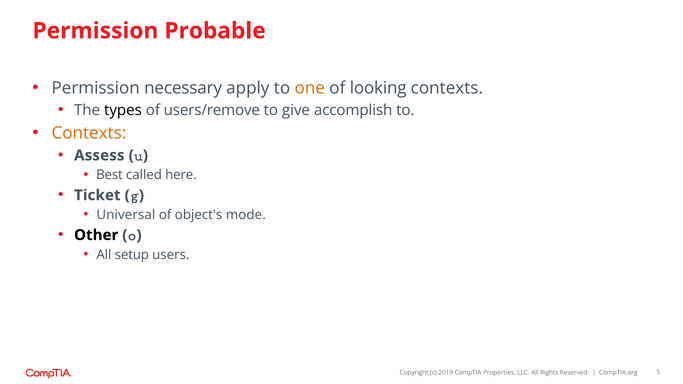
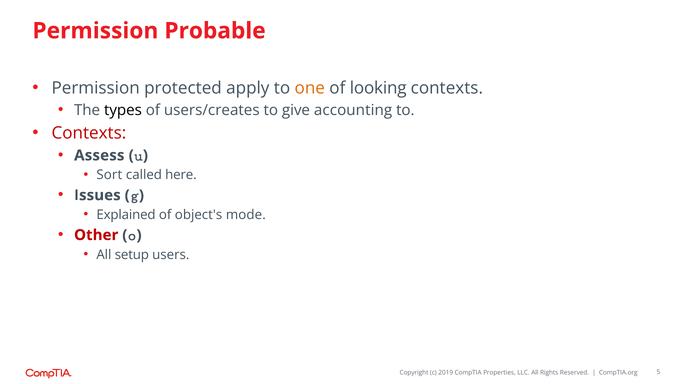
necessary: necessary -> protected (183, 88)
users/remove: users/remove -> users/creates (212, 110)
accomplish: accomplish -> accounting (353, 110)
Contexts colour: orange -> red (89, 133)
Best: Best -> Sort (109, 175)
Ticket: Ticket -> Issues (97, 195)
Universal: Universal -> Explained (126, 215)
Other colour: black -> red (96, 235)
